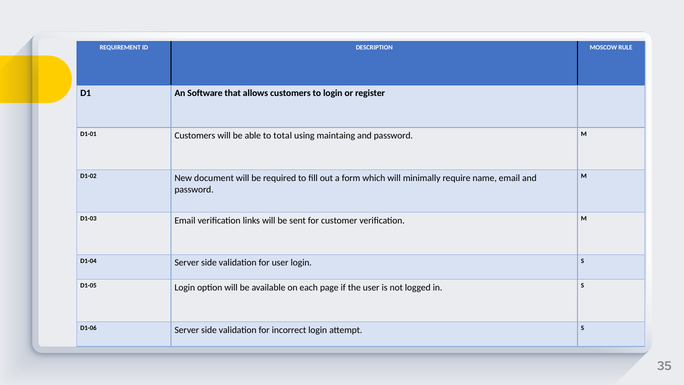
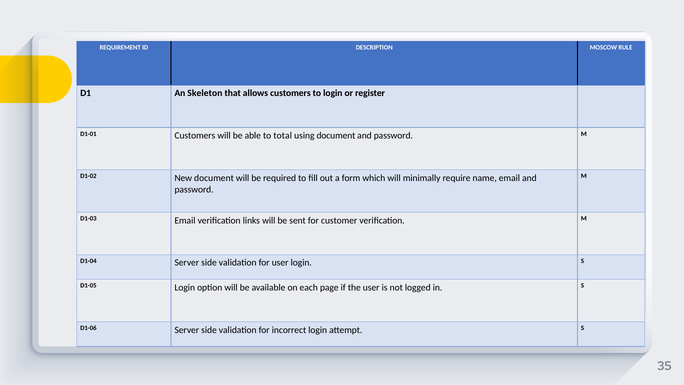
Software: Software -> Skeleton (205, 93)
using maintaing: maintaing -> document (336, 136)
